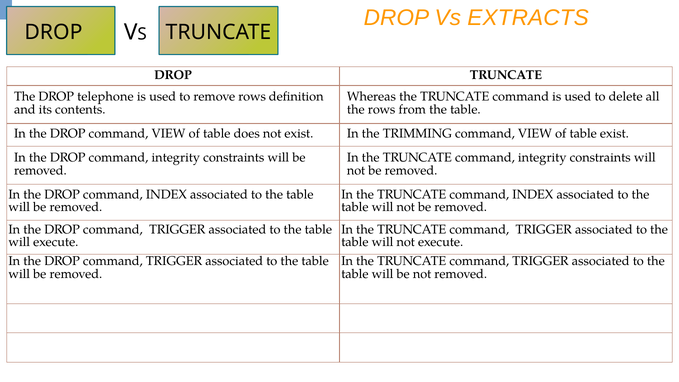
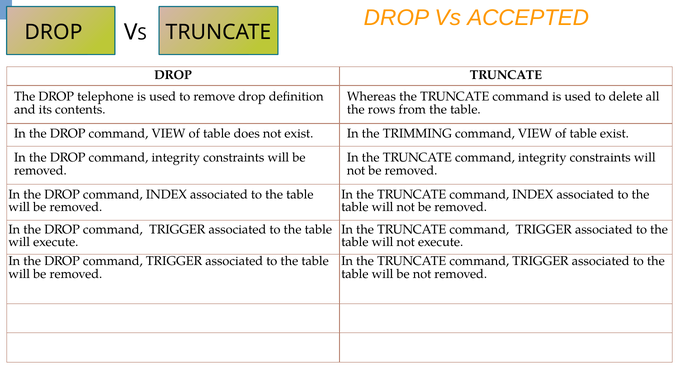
EXTRACTS: EXTRACTS -> ACCEPTED (528, 18)
remove rows: rows -> drop (252, 97)
